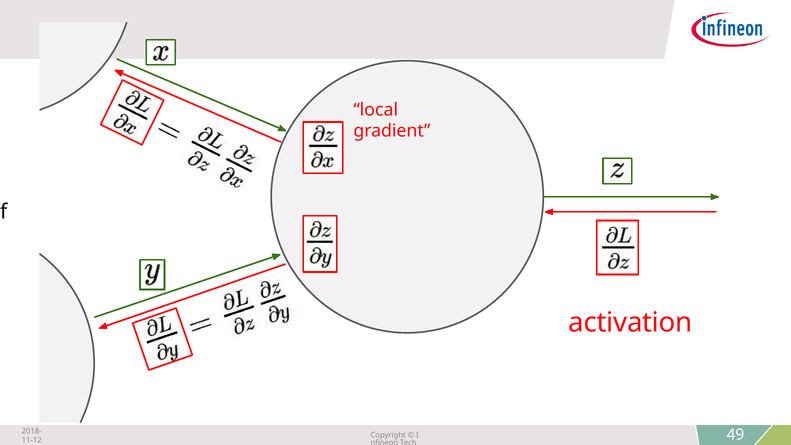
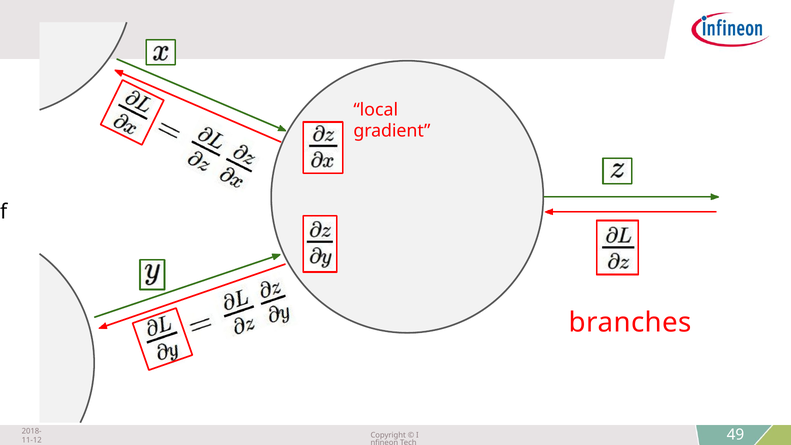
activation: activation -> branches (630, 322)
